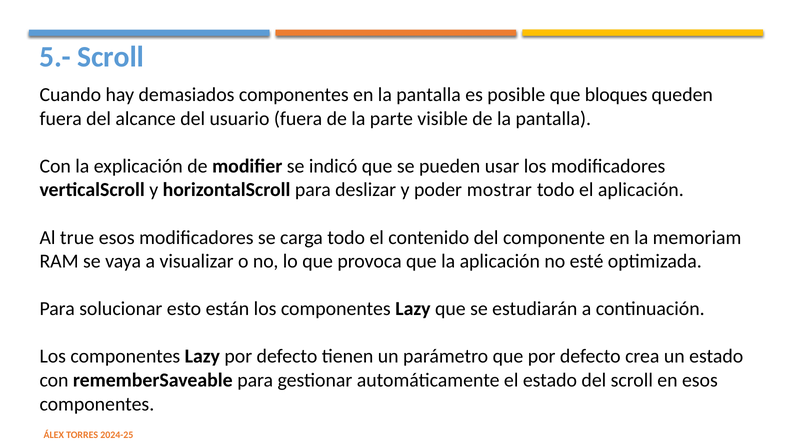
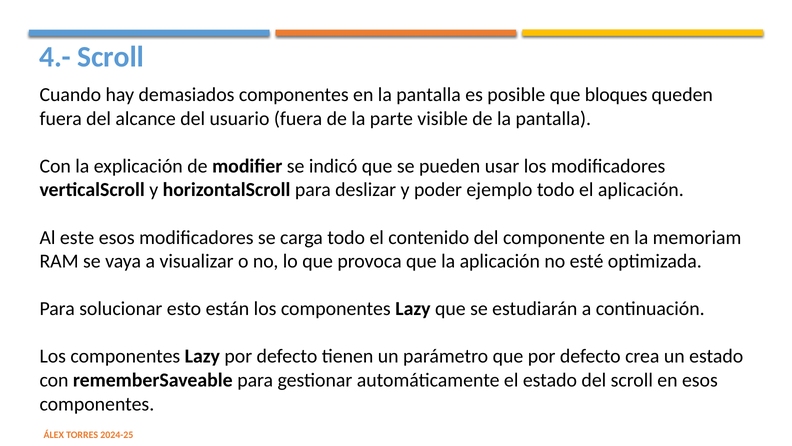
5.-: 5.- -> 4.- (55, 57)
mostrar: mostrar -> ejemplo (499, 190)
true: true -> este (77, 237)
